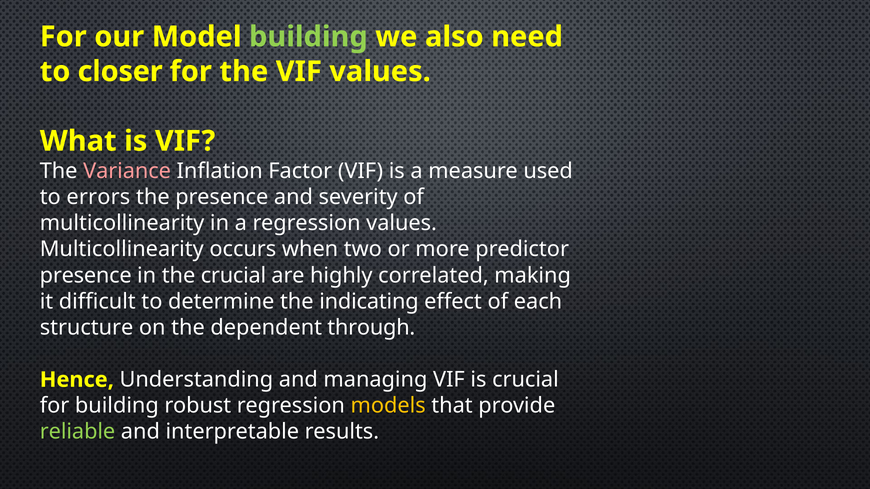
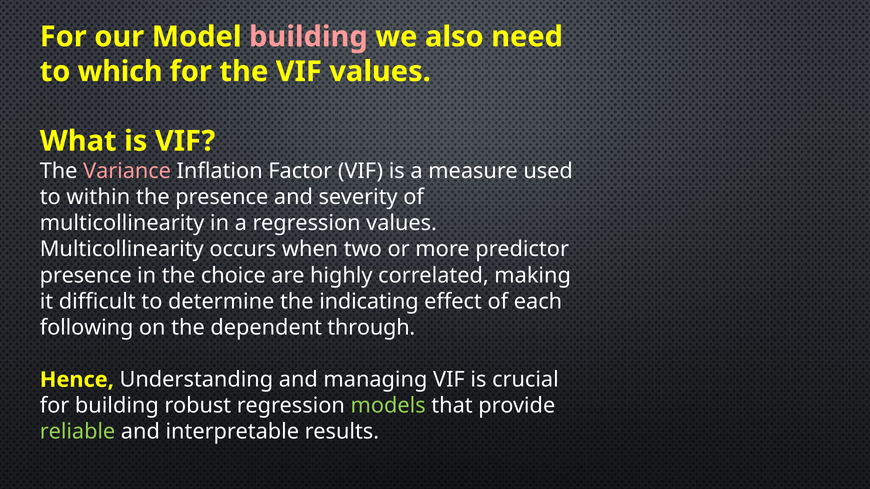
building colour: light green -> pink (308, 37)
closer: closer -> which (120, 72)
errors: errors -> within (98, 197)
the crucial: crucial -> choice (233, 276)
structure: structure -> following (87, 328)
models colour: yellow -> light green (388, 406)
